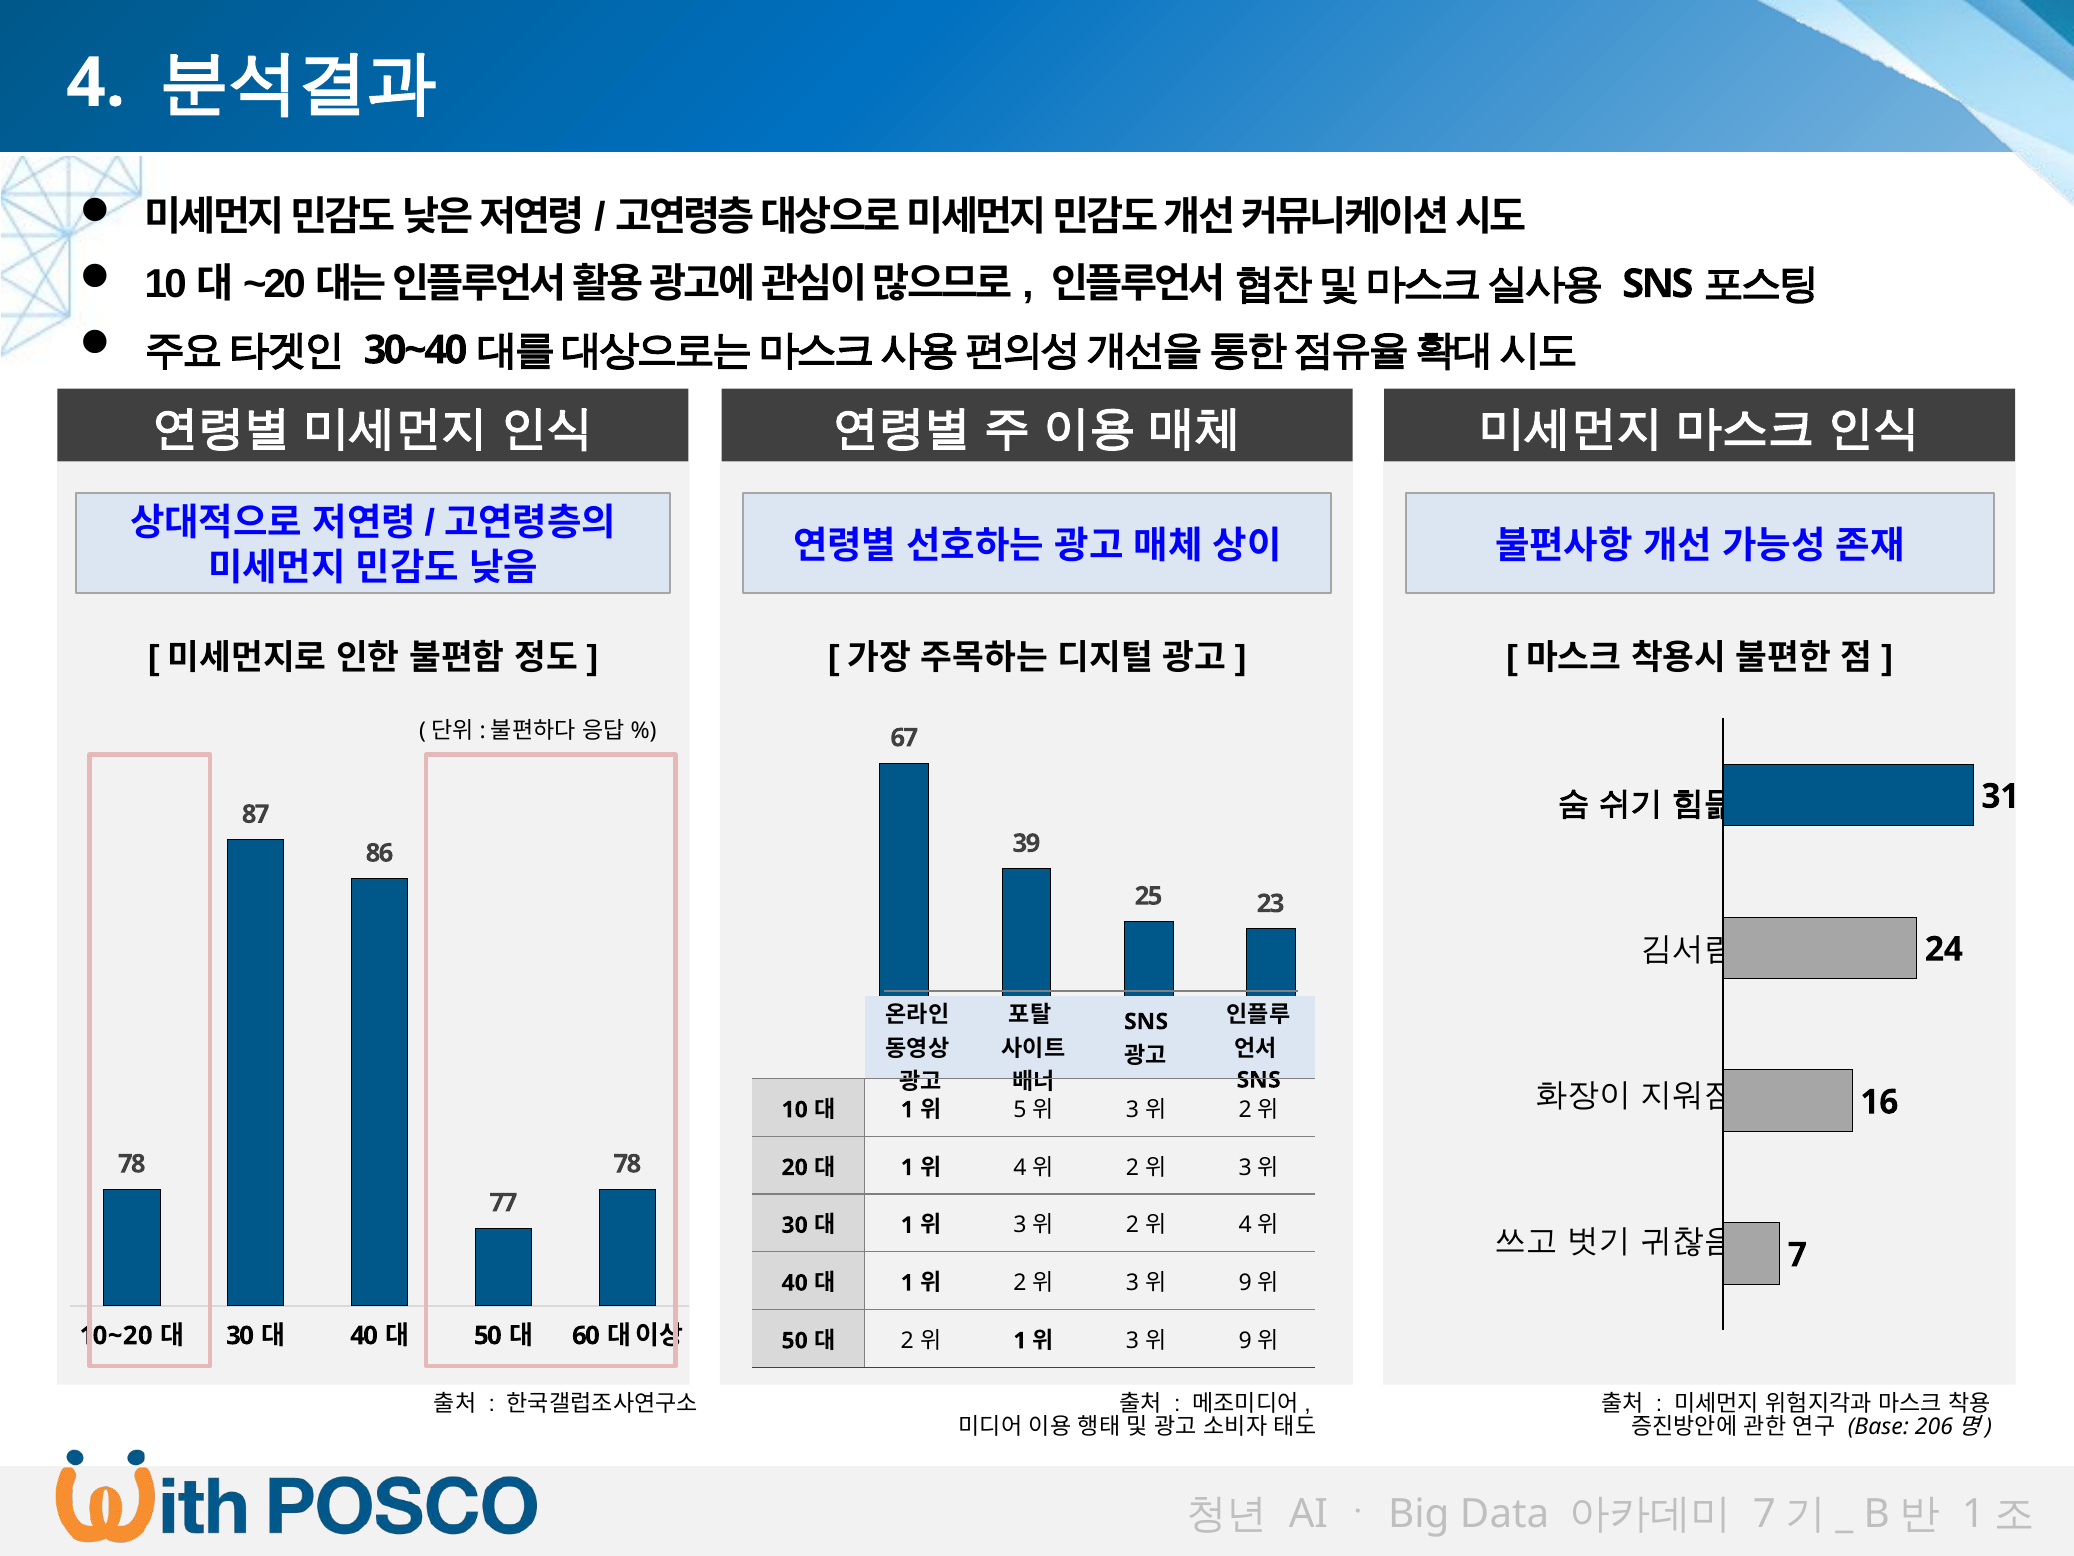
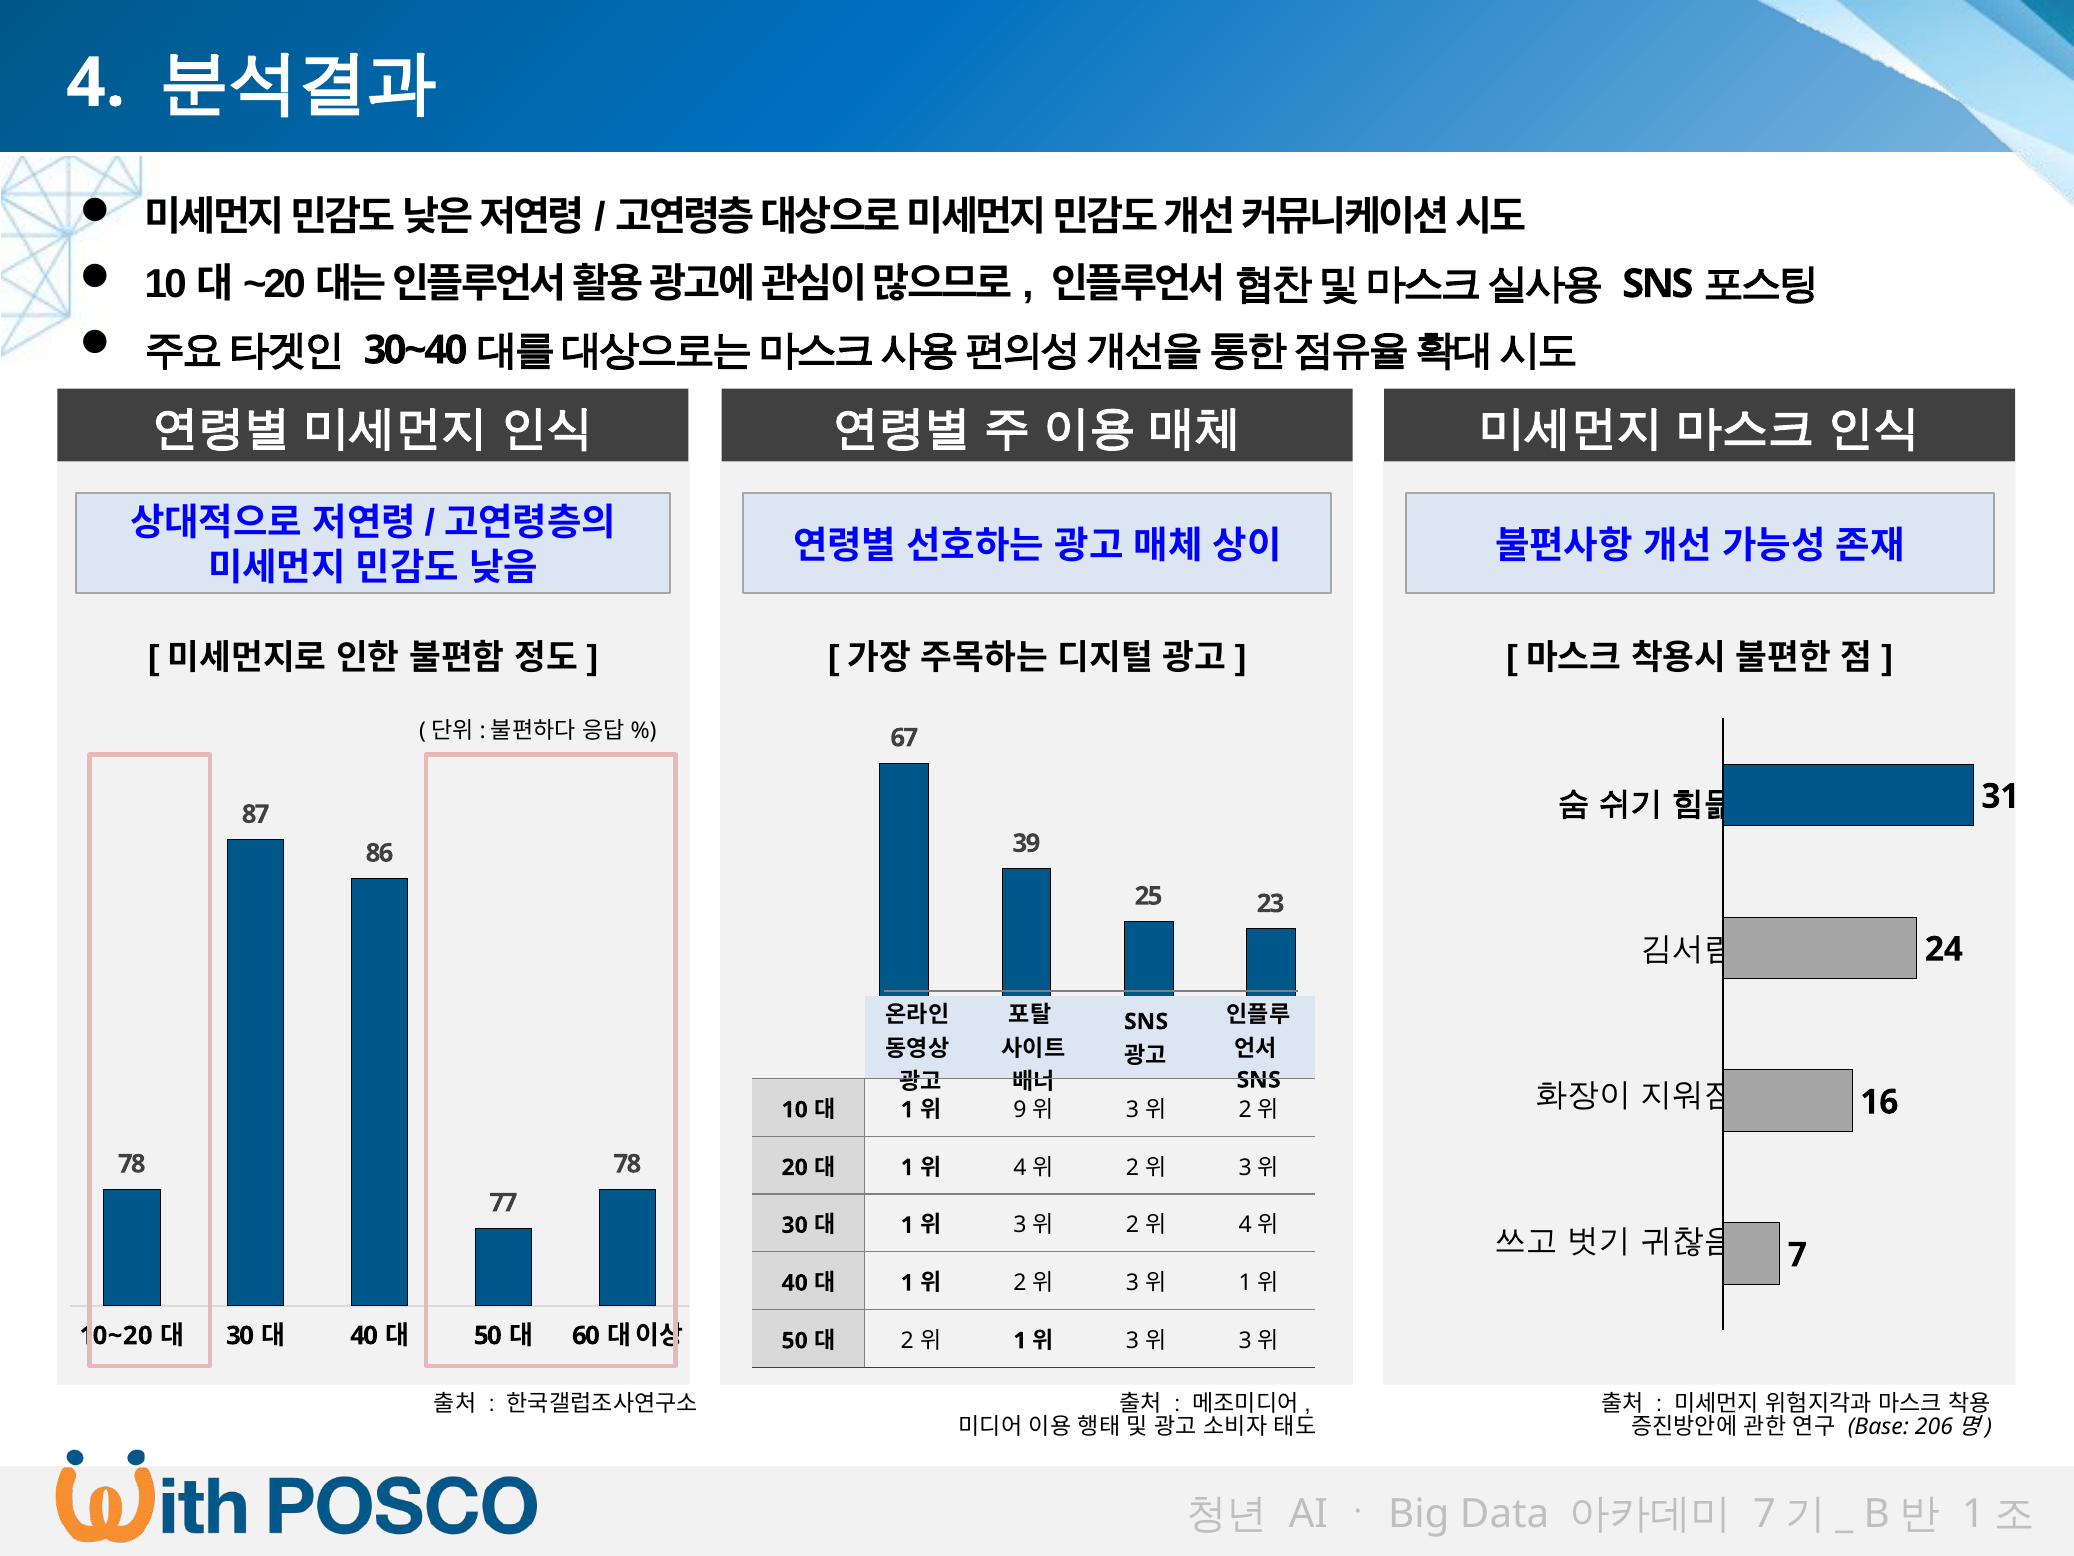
5: 5 -> 9 (1020, 1109)
9: 9 -> 1 (1245, 1283)
9: 9 -> 3 (1245, 1340)
